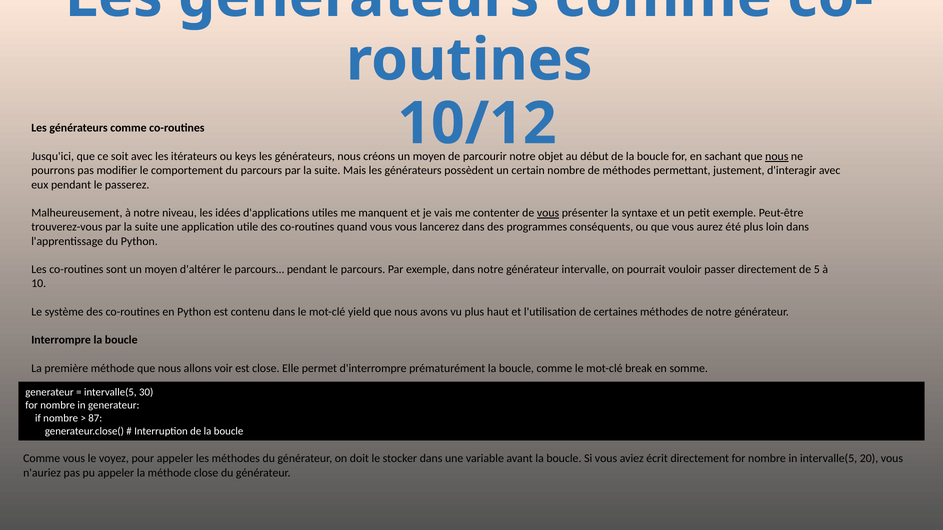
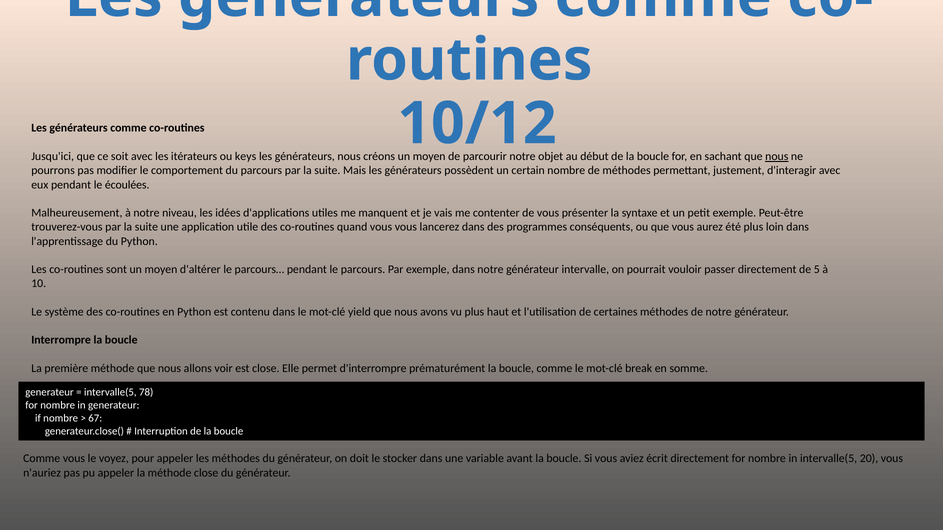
passerez: passerez -> écoulées (127, 185)
vous underline: present -> none (548, 213)
30: 30 -> 78 (146, 393)
87: 87 -> 67 (95, 419)
